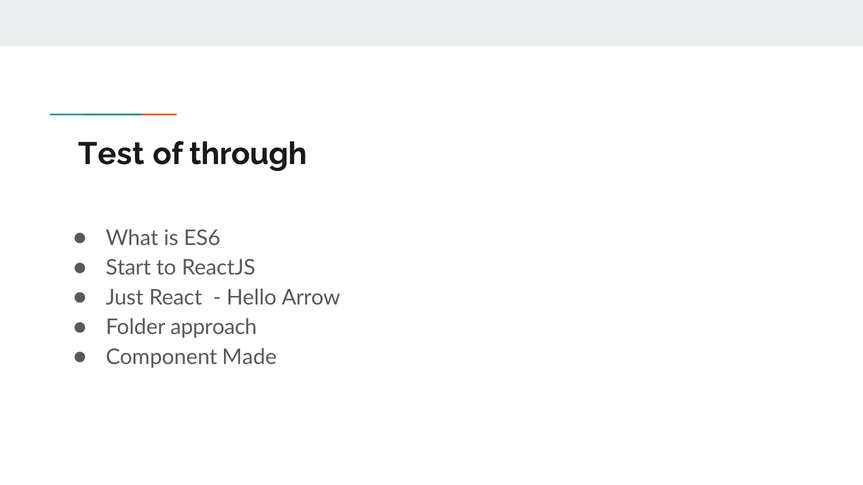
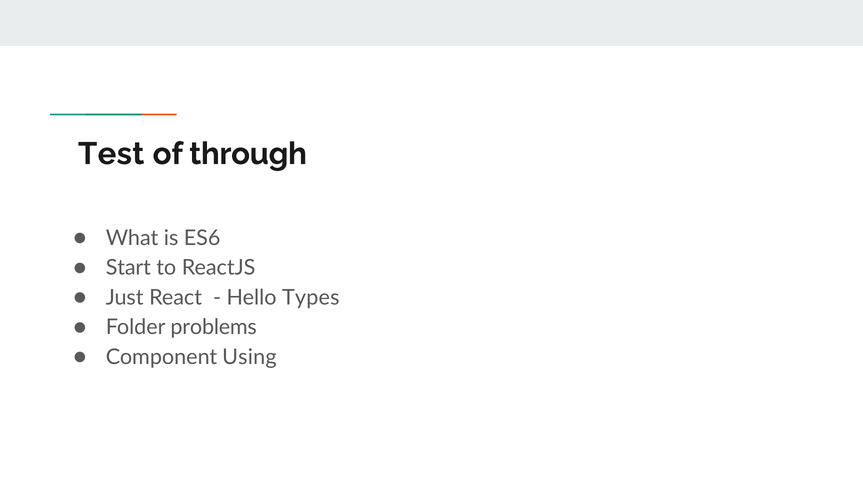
Arrow: Arrow -> Types (311, 298)
approach: approach -> problems (214, 328)
Made: Made -> Using (249, 357)
